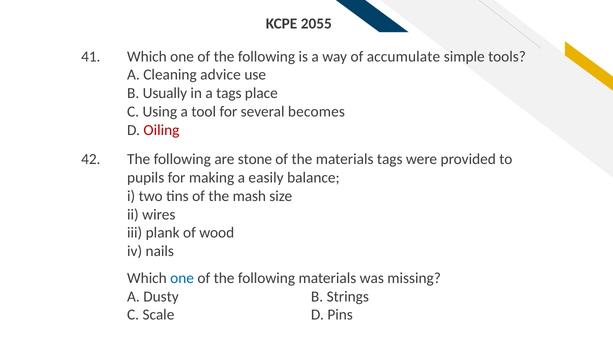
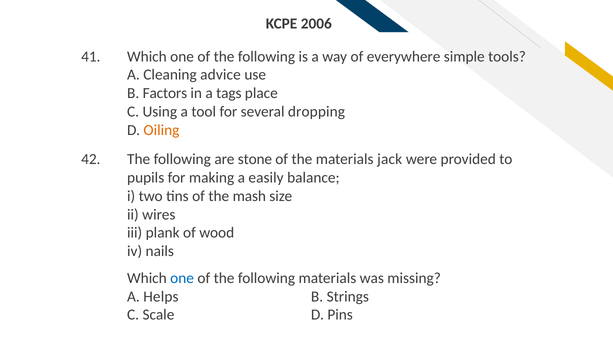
2055: 2055 -> 2006 (316, 24)
accumulate: accumulate -> everywhere (404, 56)
Usually: Usually -> Factors (165, 93)
becomes: becomes -> dropping (316, 112)
Oiling colour: red -> orange (161, 130)
materials tags: tags -> jack (390, 159)
Dusty: Dusty -> Helps (161, 296)
